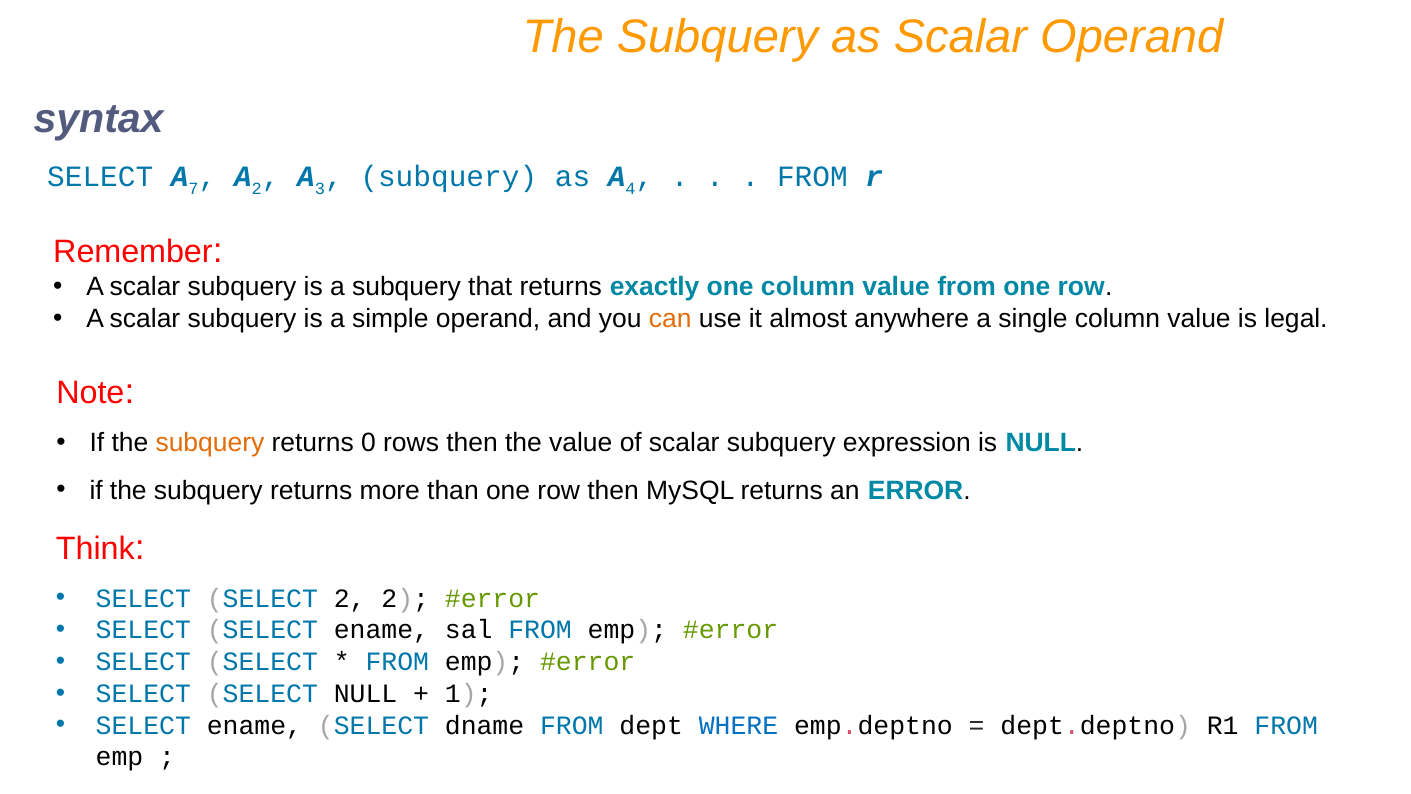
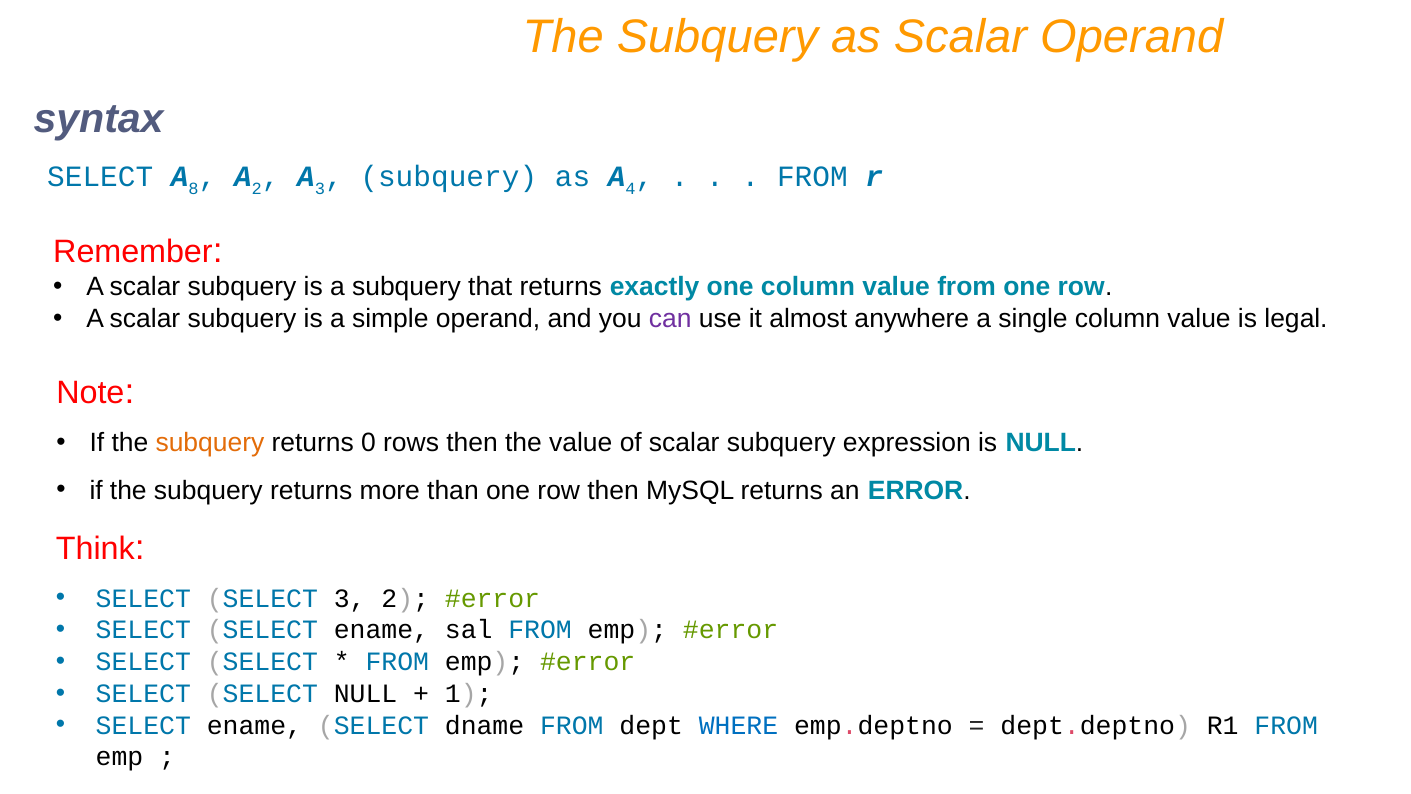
7: 7 -> 8 (194, 188)
can colour: orange -> purple (670, 319)
SELECT 2: 2 -> 3 (350, 598)
